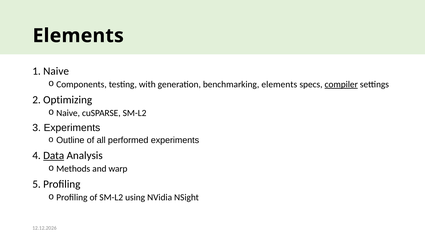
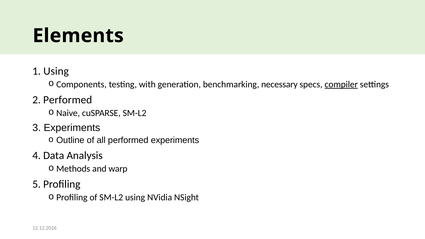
1 Naive: Naive -> Using (56, 71)
benchmarking elements: elements -> necessary (279, 84)
2 Optimizing: Optimizing -> Performed (68, 100)
Data underline: present -> none (54, 156)
